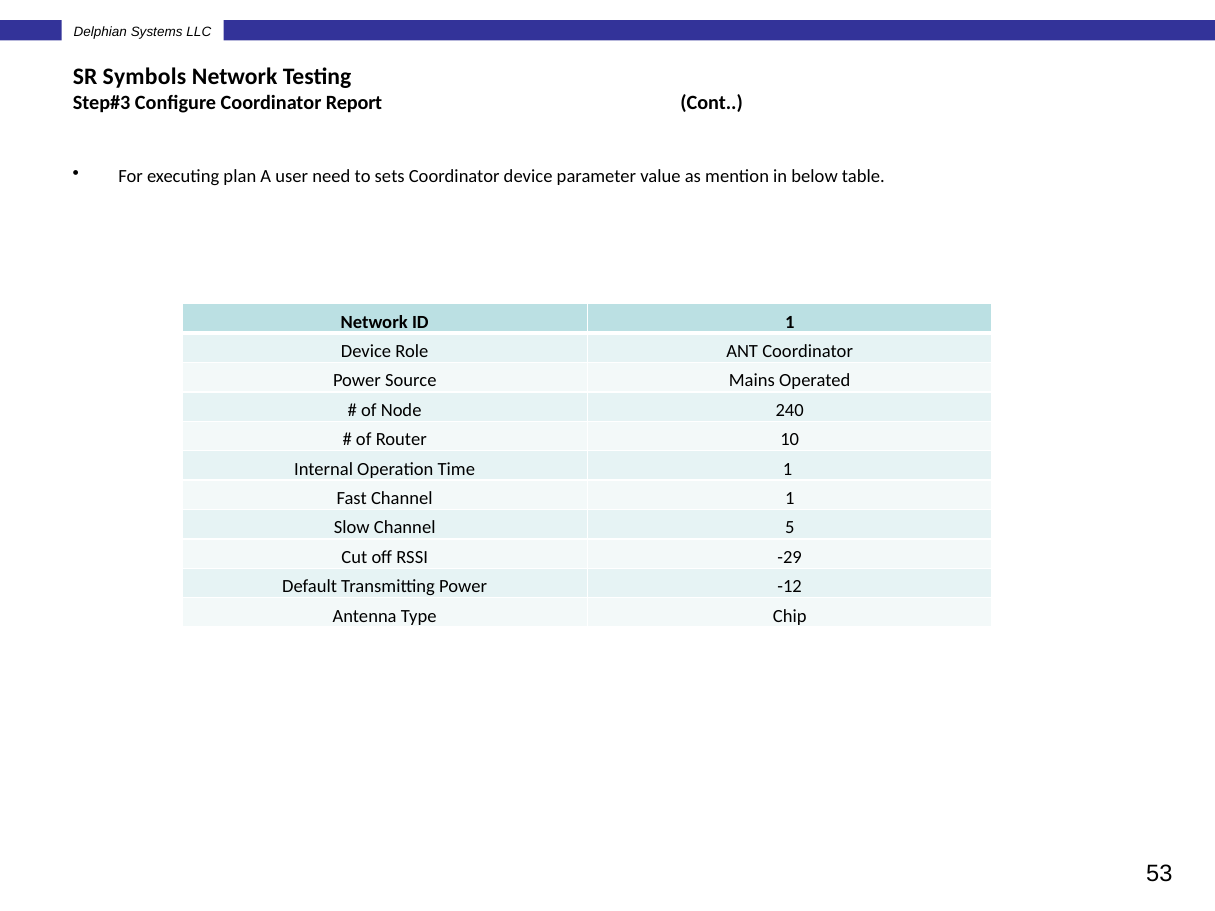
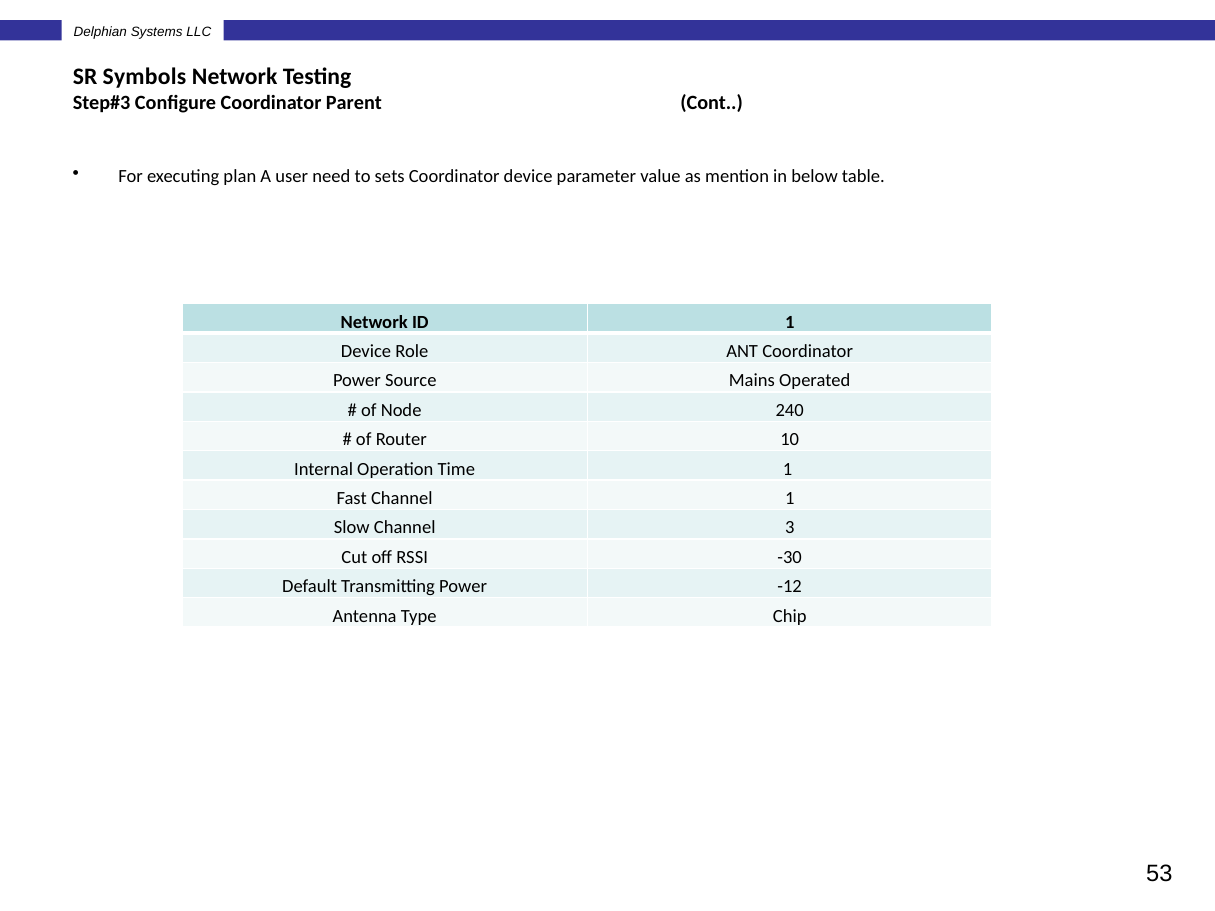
Report: Report -> Parent (354, 103)
5: 5 -> 3 (790, 528)
-29: -29 -> -30 (790, 557)
